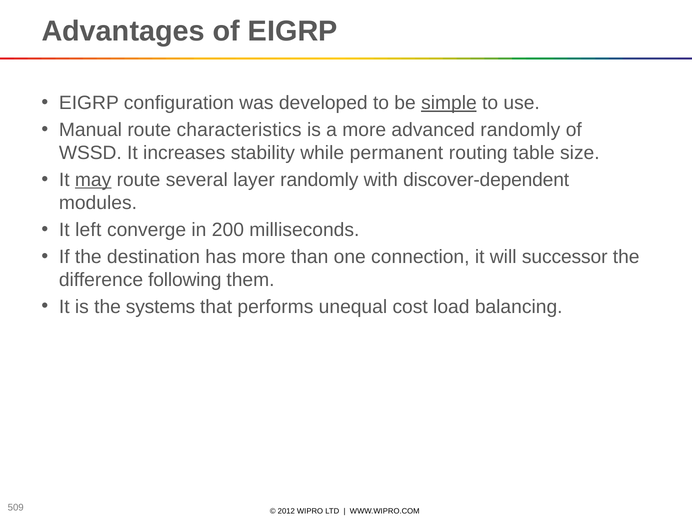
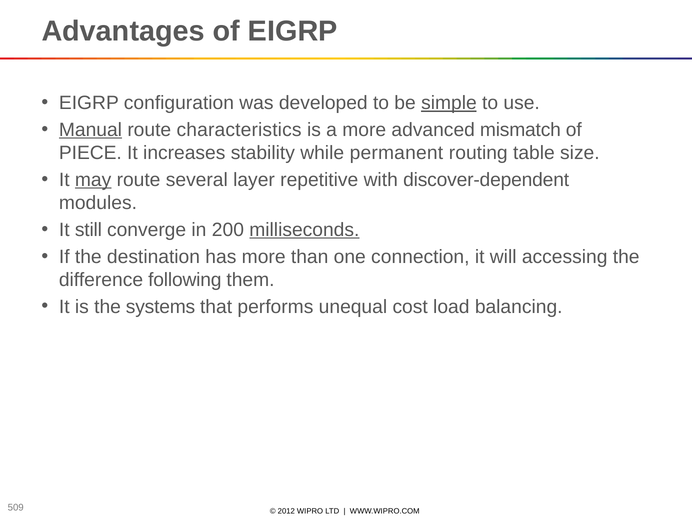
Manual underline: none -> present (90, 130)
advanced randomly: randomly -> mismatch (520, 130)
WSSD: WSSD -> PIECE (90, 153)
layer randomly: randomly -> repetitive (319, 180)
left: left -> still (88, 230)
milliseconds underline: none -> present (304, 230)
successor: successor -> accessing (565, 257)
